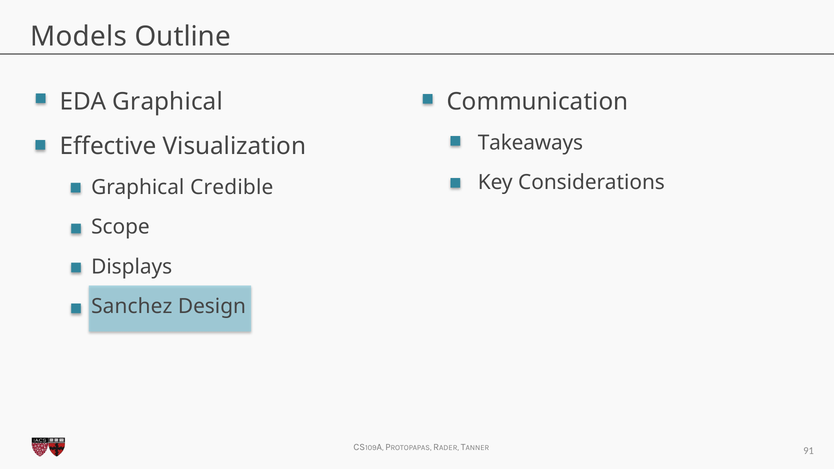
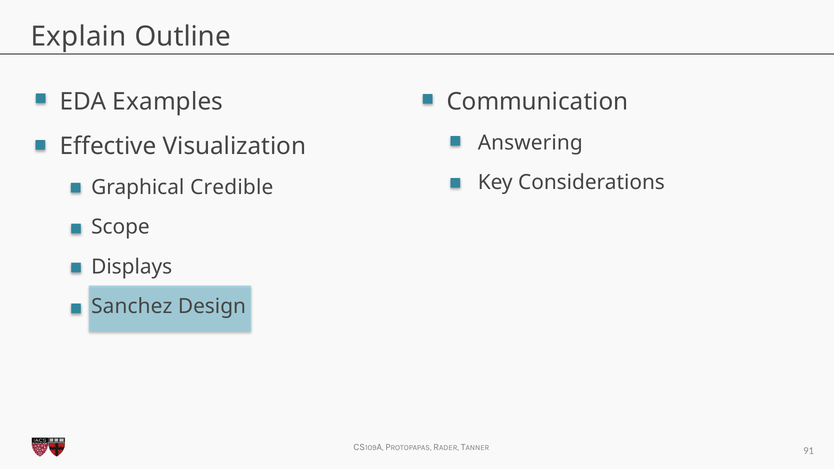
Models: Models -> Explain (79, 37)
EDA Graphical: Graphical -> Examples (168, 102)
Takeaways: Takeaways -> Answering (530, 143)
